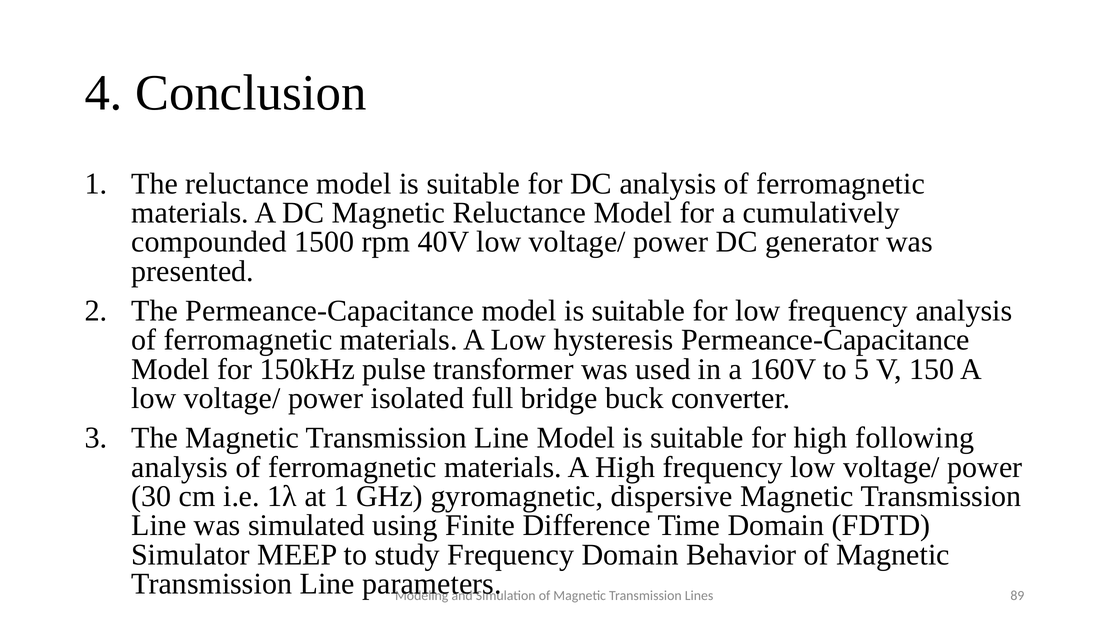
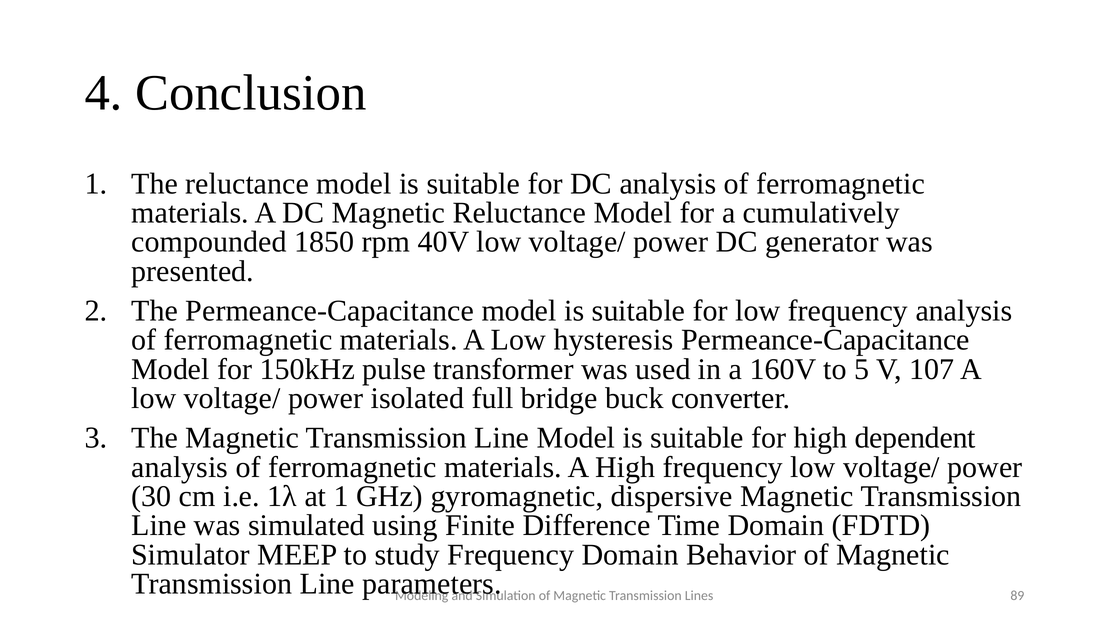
1500: 1500 -> 1850 (324, 242)
150: 150 -> 107 (932, 369)
following: following -> dependent (915, 438)
